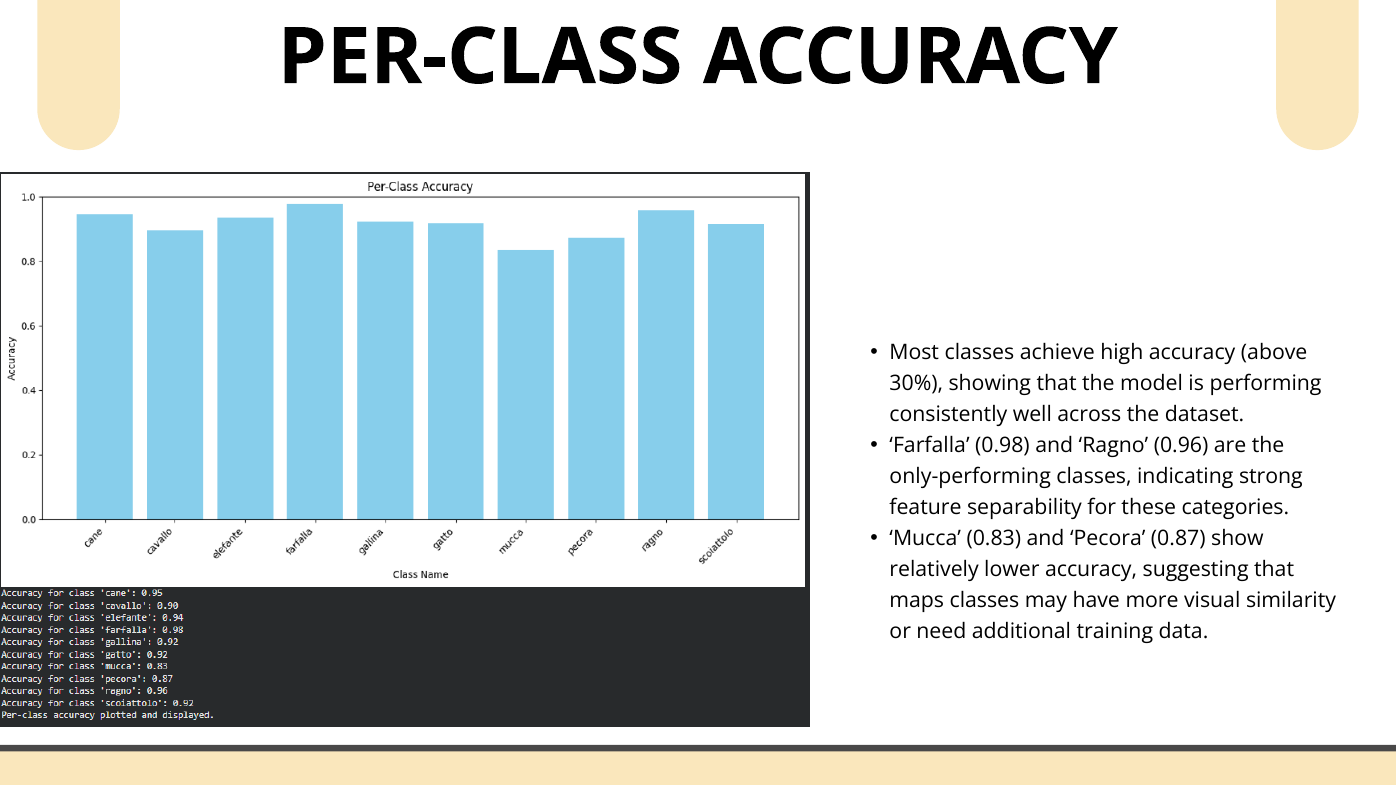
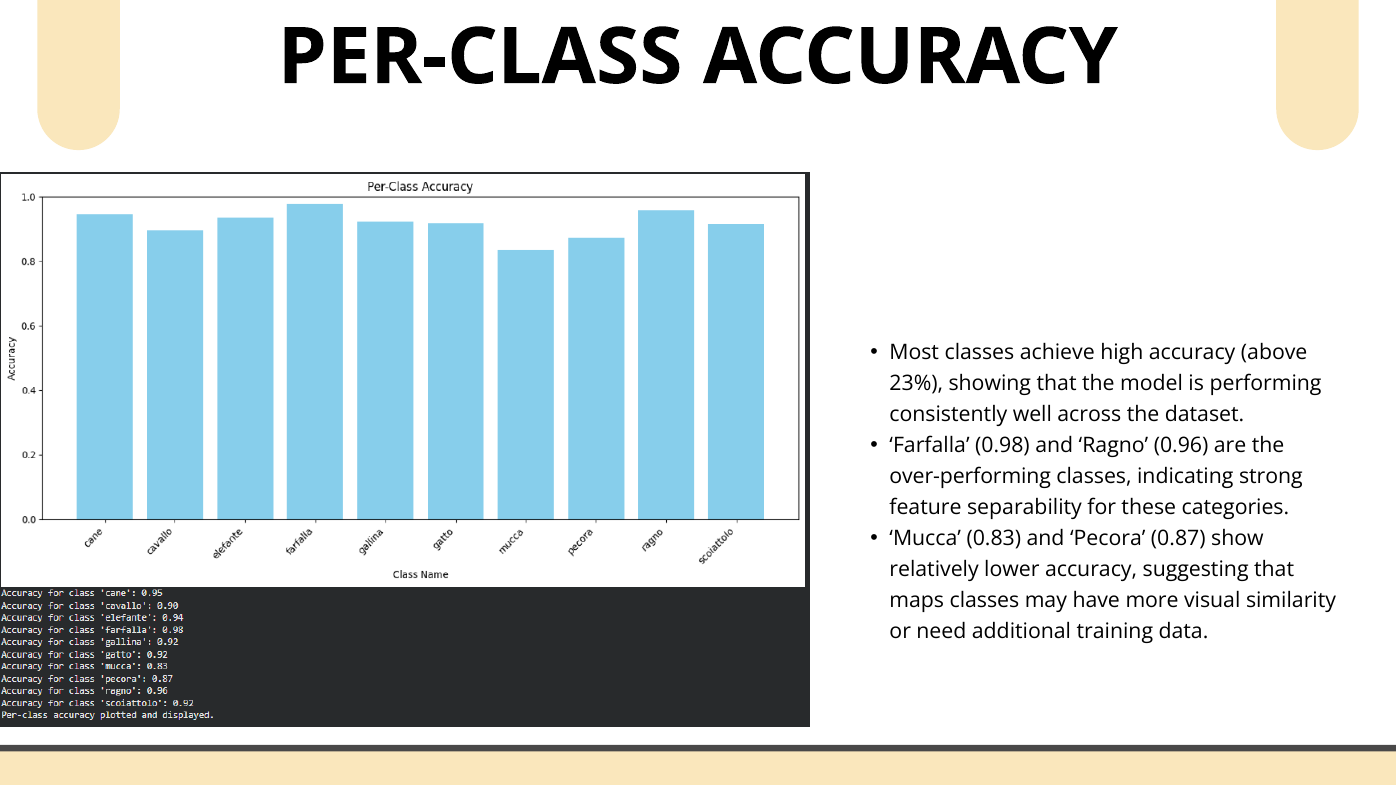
30%: 30% -> 23% (916, 383)
only-performing: only-performing -> over-performing (970, 476)
